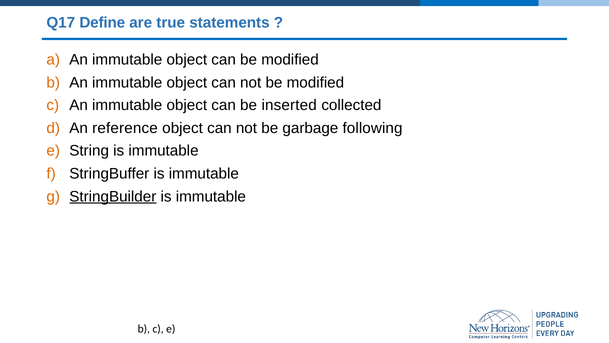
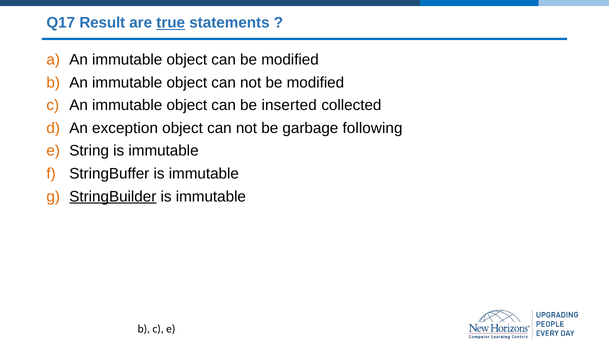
Define: Define -> Result (102, 23)
true underline: none -> present (171, 23)
reference: reference -> exception (125, 128)
